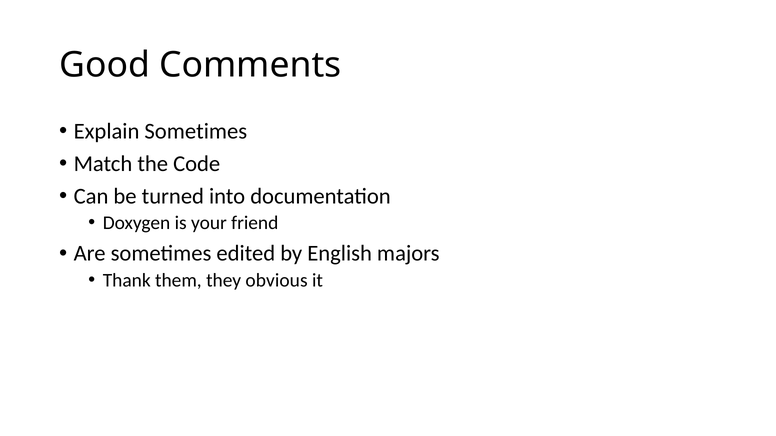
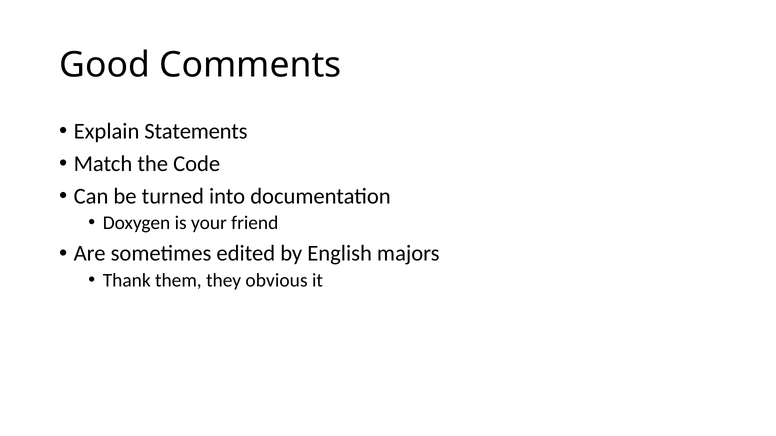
Explain Sometimes: Sometimes -> Statements (196, 131)
